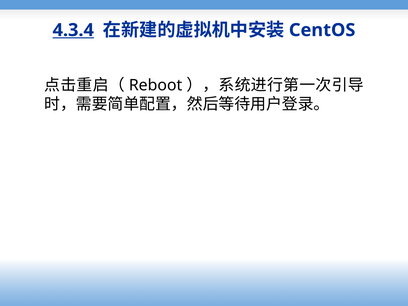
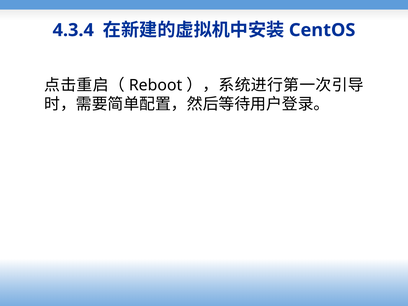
4.3.4 underline: present -> none (73, 30)
